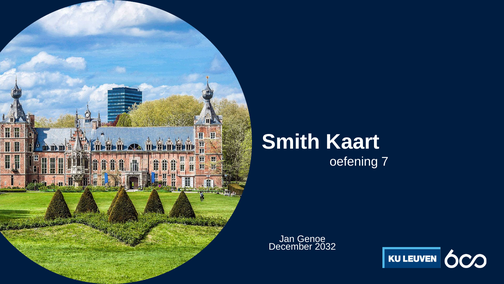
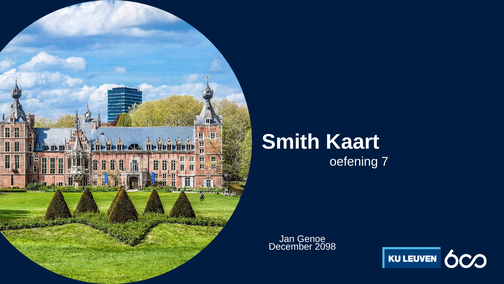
2032: 2032 -> 2098 (325, 246)
